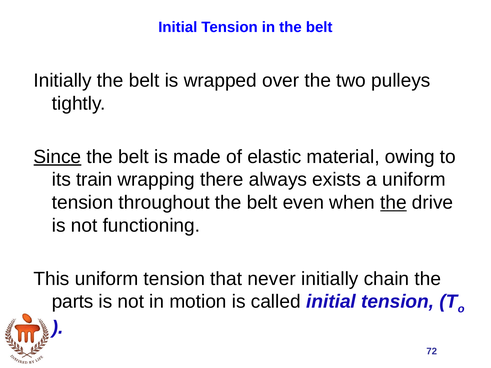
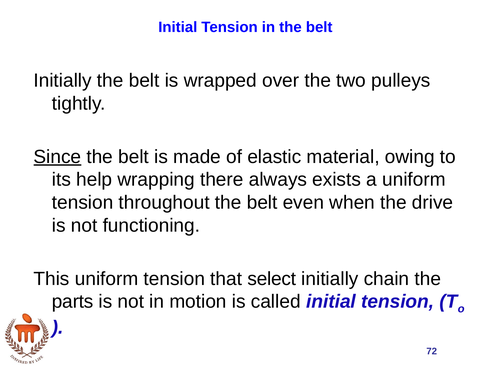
train: train -> help (94, 180)
the underline: present -> none (393, 203)
never: never -> select (272, 279)
